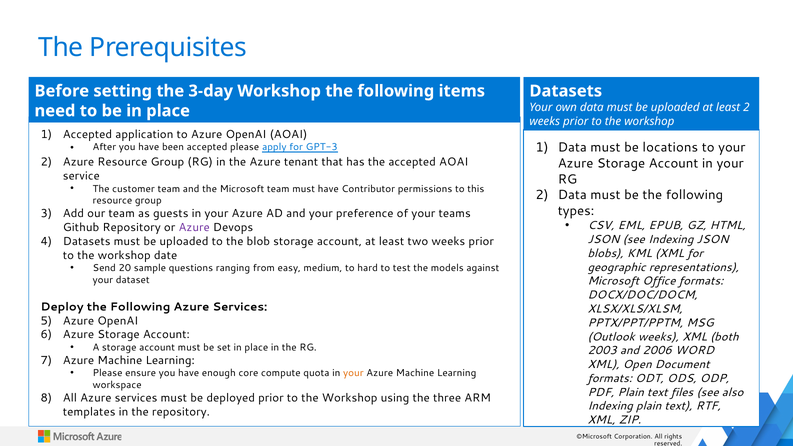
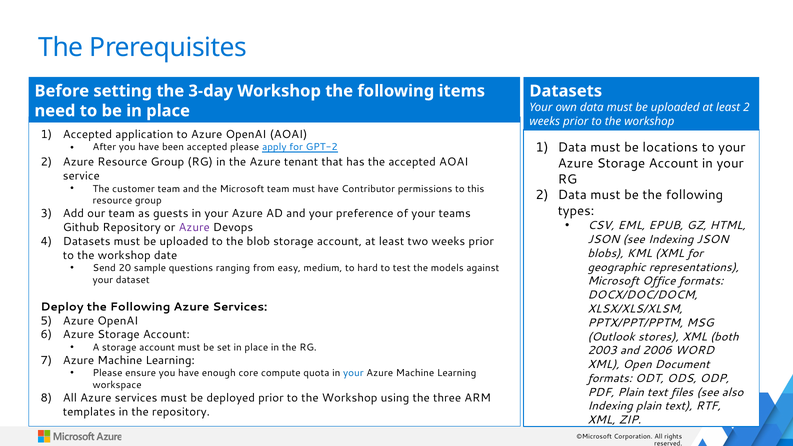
GPT-3: GPT-3 -> GPT-2 (322, 147)
Outlook weeks: weeks -> stores (658, 337)
your colour: orange -> blue (353, 373)
